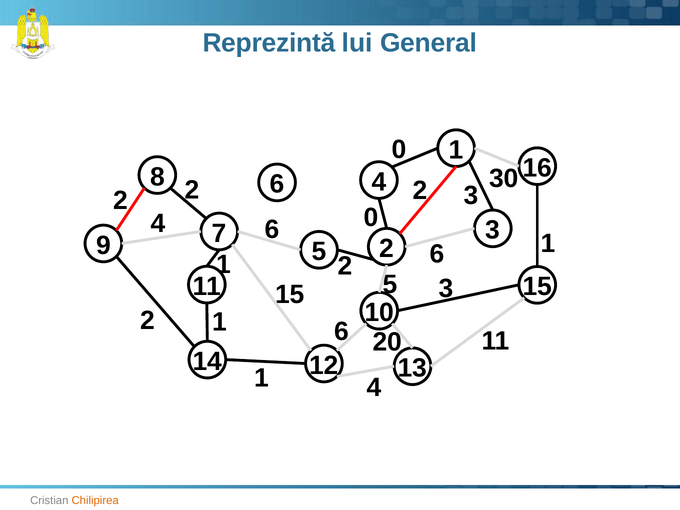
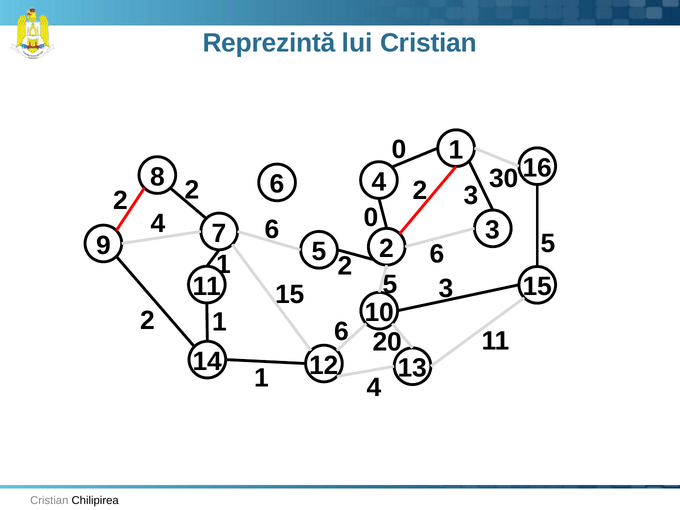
lui General: General -> Cristian (429, 43)
1: 1 -> 5 (548, 243)
Chilipirea colour: orange -> black (95, 501)
